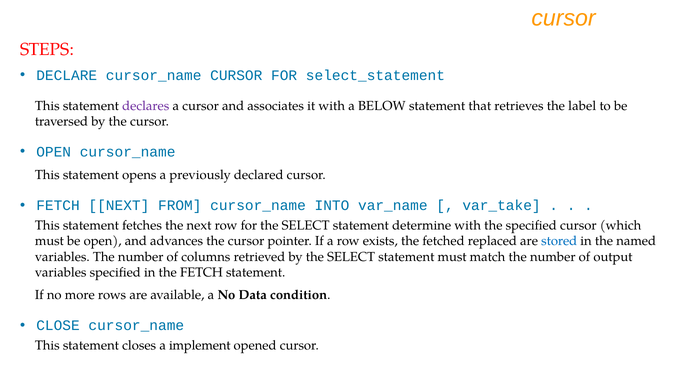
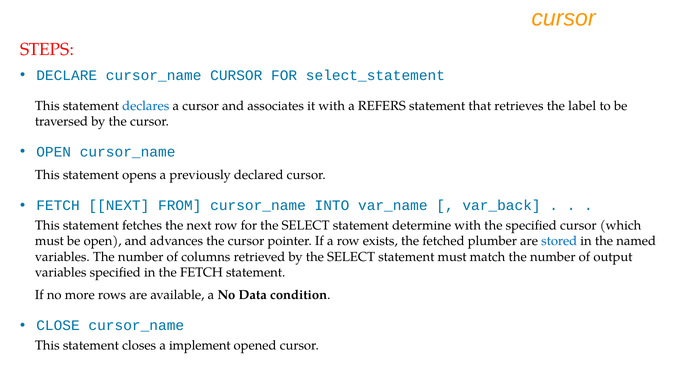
declares colour: purple -> blue (146, 106)
BELOW: BELOW -> REFERS (382, 106)
var_take: var_take -> var_back (502, 205)
replaced: replaced -> plumber (492, 241)
